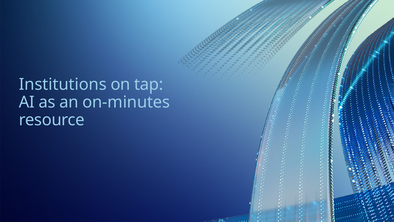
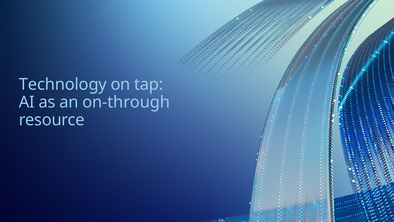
Institutions: Institutions -> Technology (63, 84)
on-minutes: on-minutes -> on-through (126, 102)
